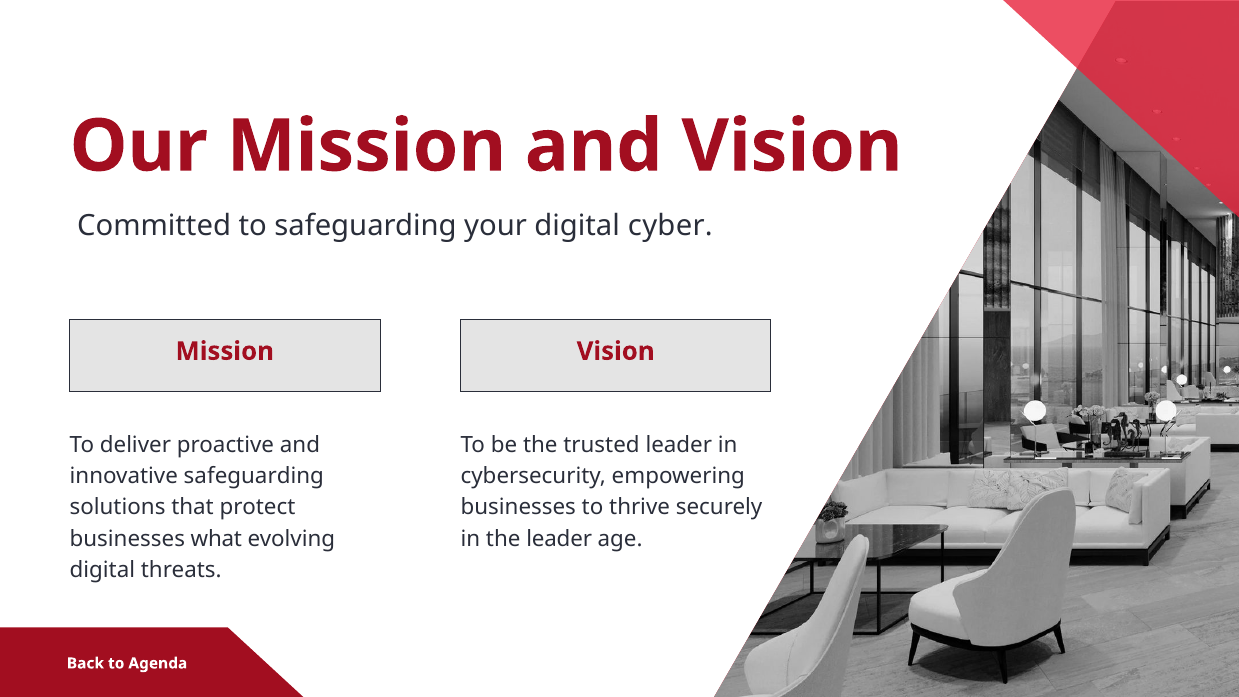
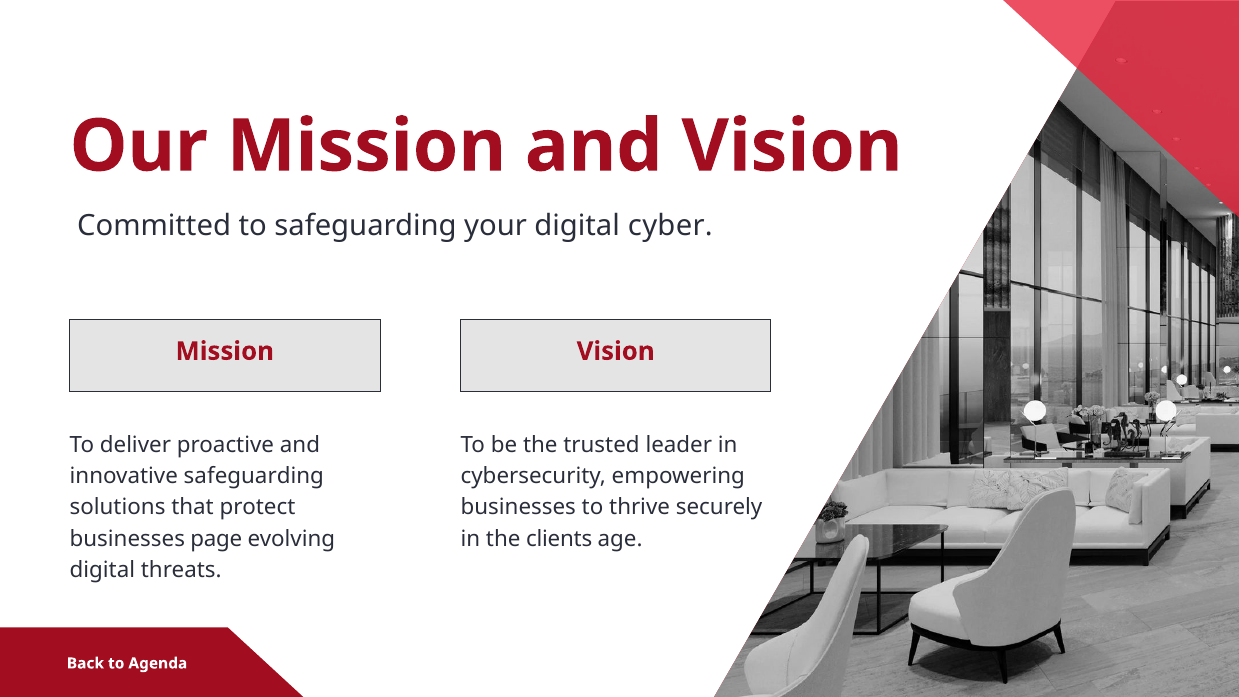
what: what -> page (216, 539)
the leader: leader -> clients (559, 539)
